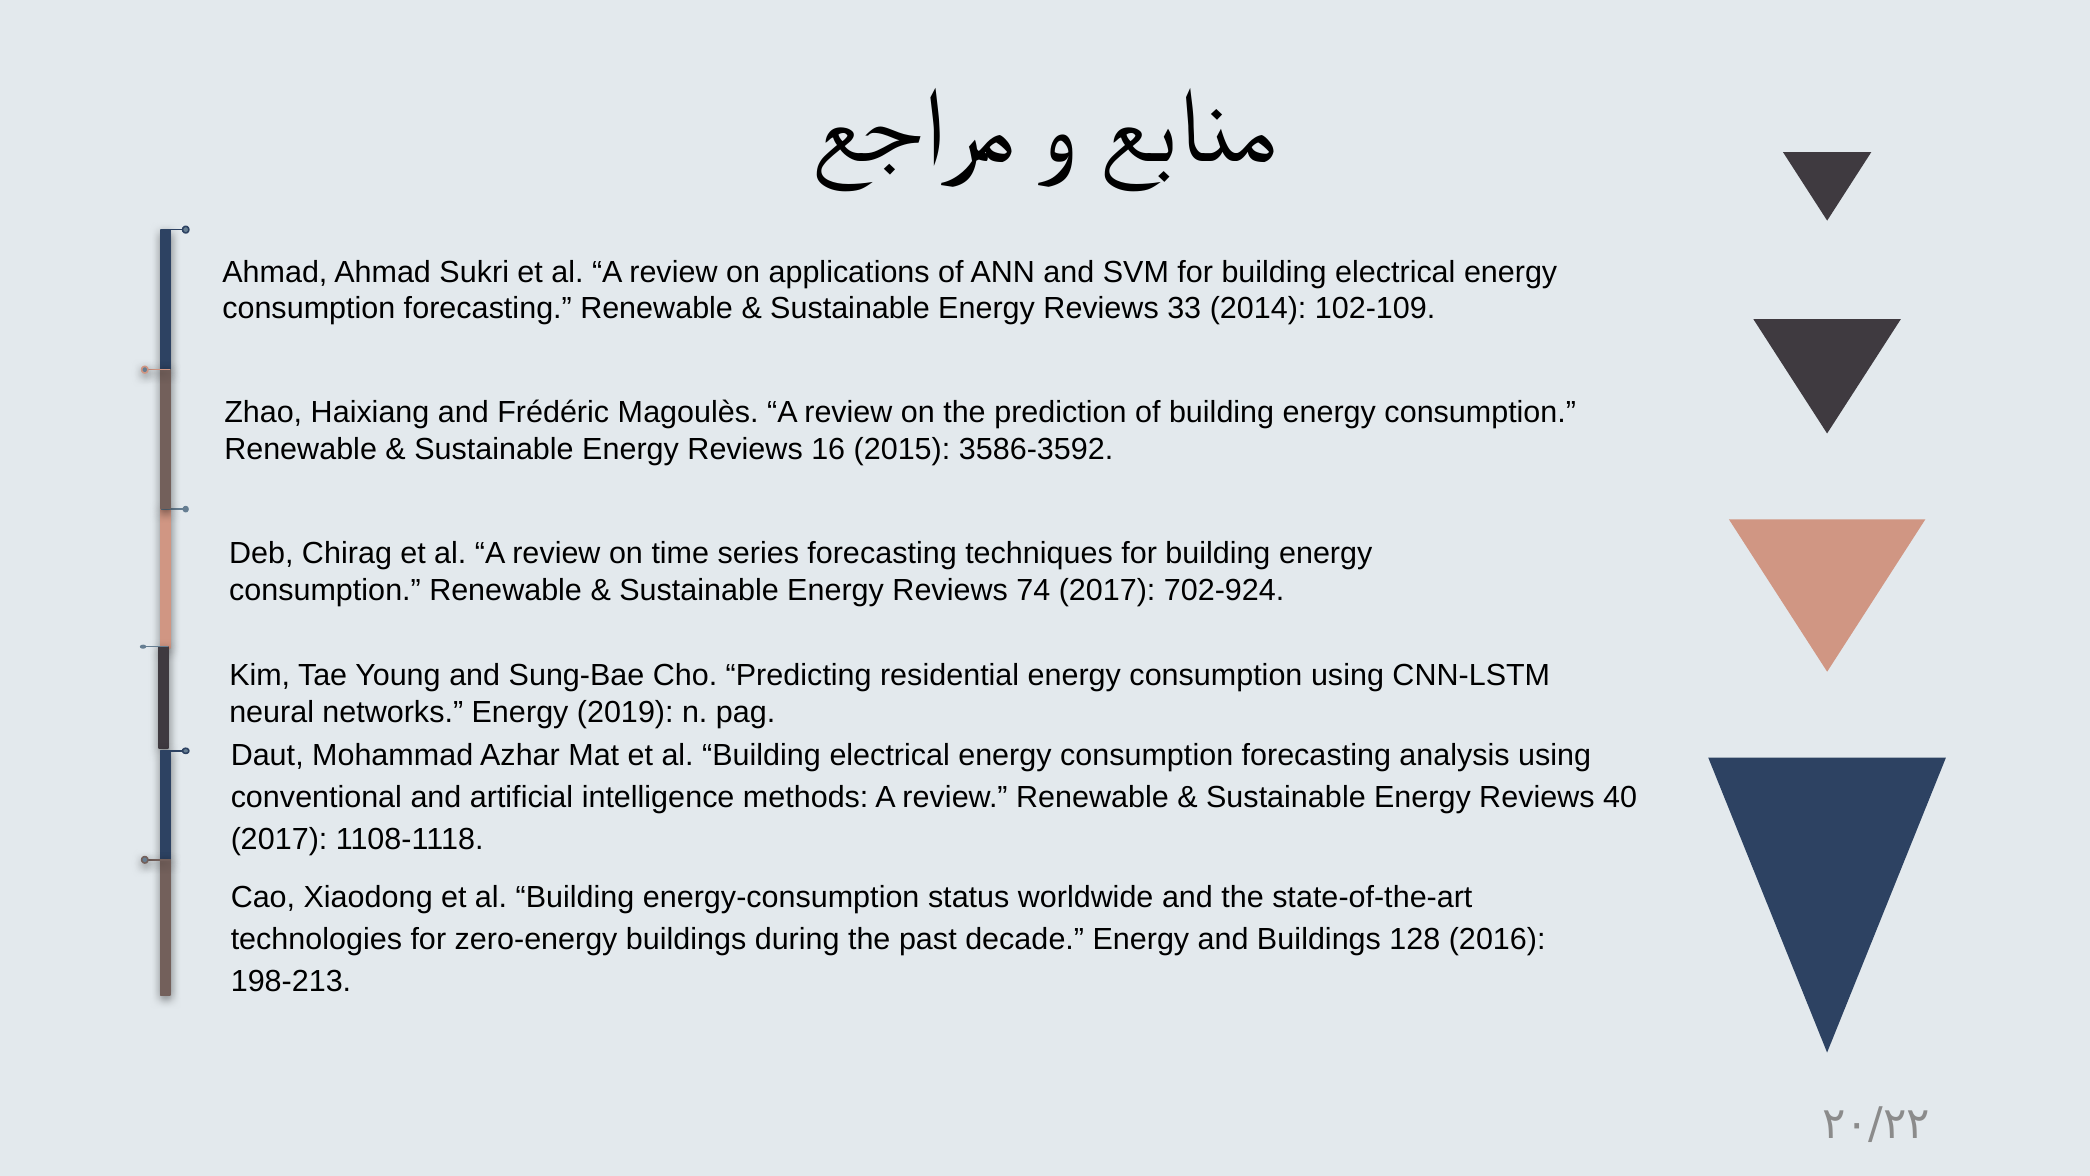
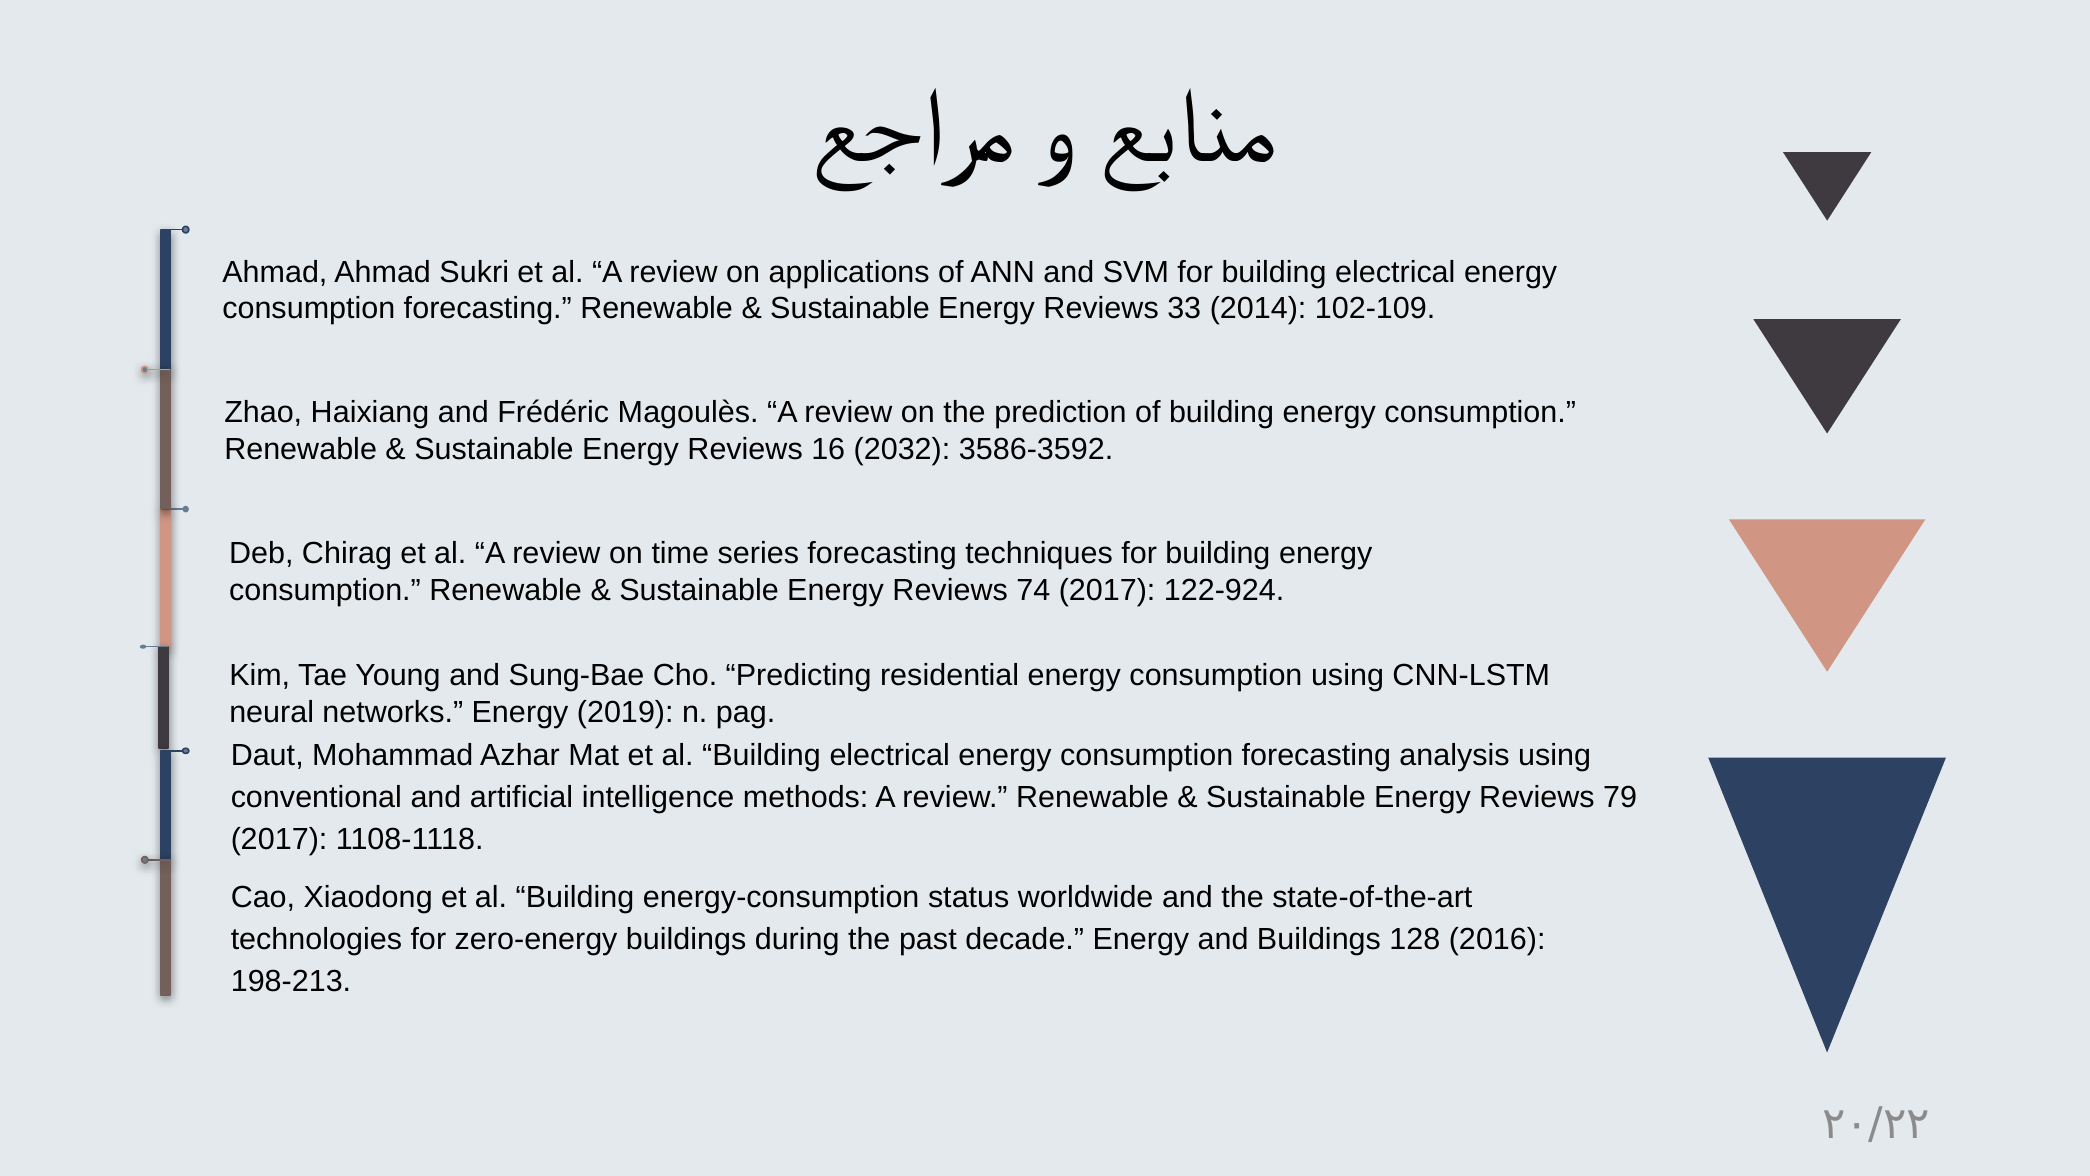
2015: 2015 -> 2032 (902, 449)
702-924: 702-924 -> 122-924 (1224, 590)
40: 40 -> 79 (1620, 797)
